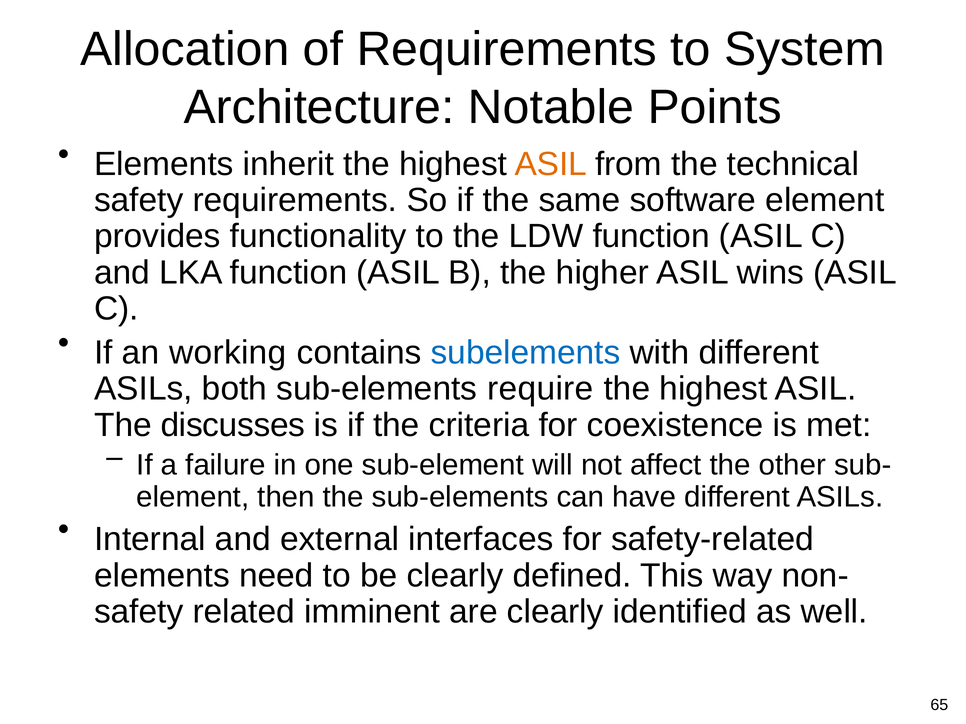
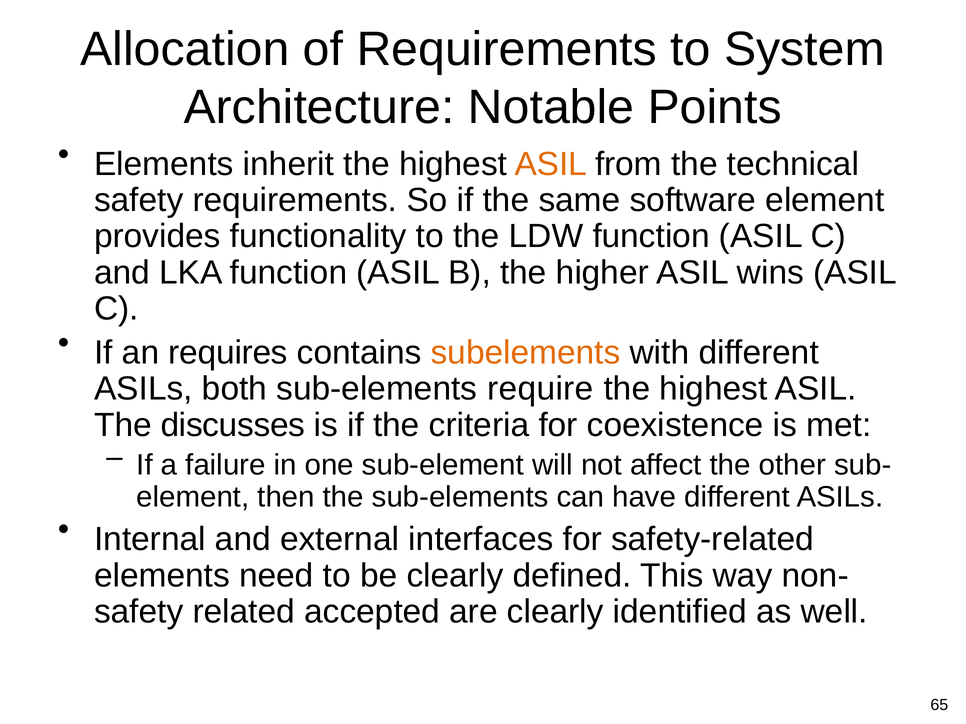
working: working -> requires (228, 353)
subelements colour: blue -> orange (526, 353)
imminent: imminent -> accepted (372, 612)
